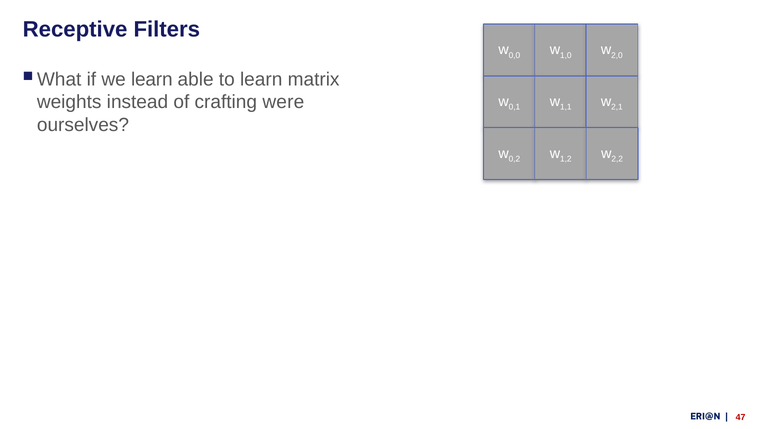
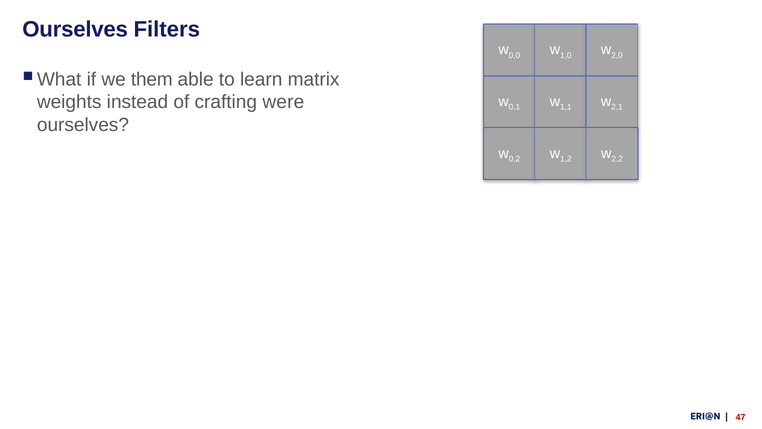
Receptive: Receptive -> Ourselves (75, 29)
we learn: learn -> them (152, 79)
